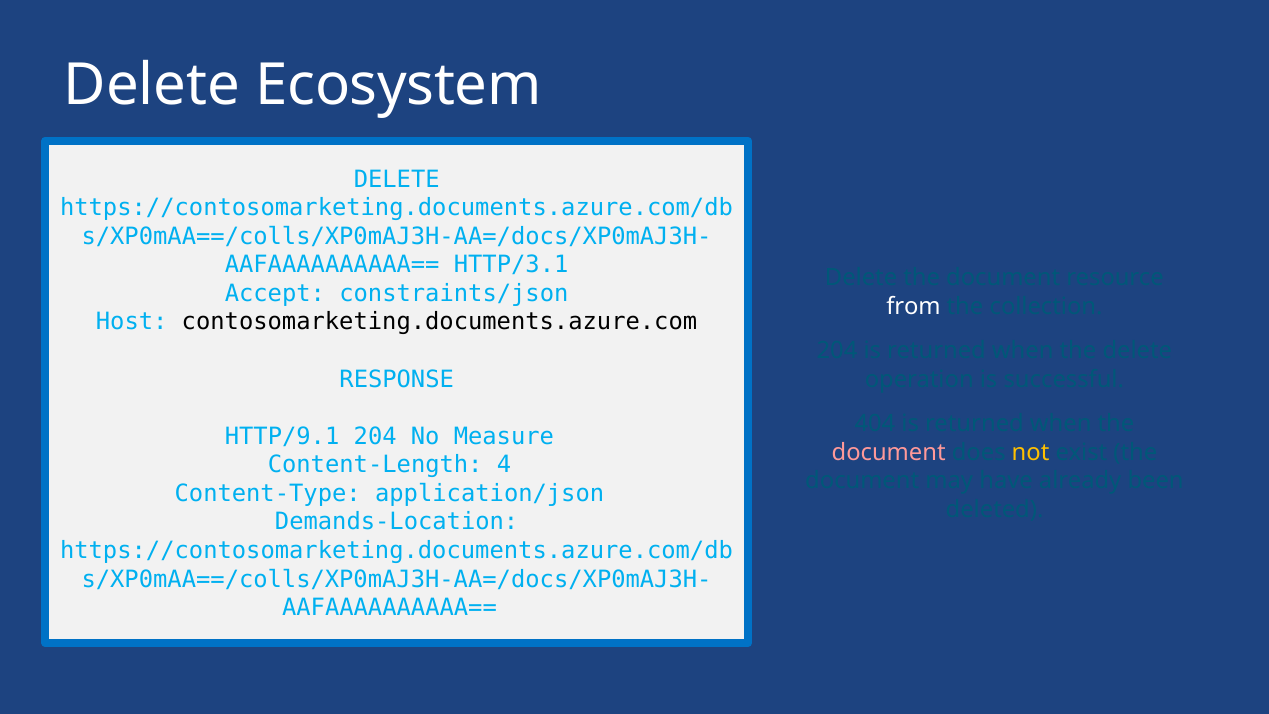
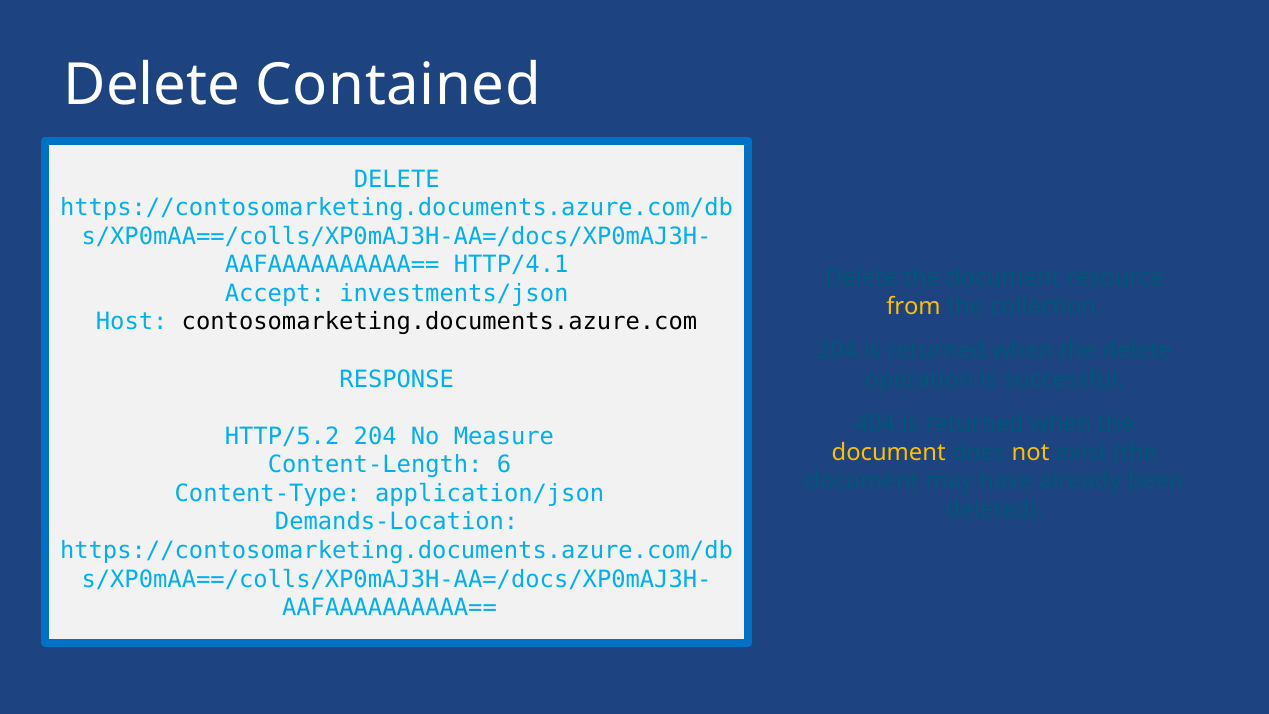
Ecosystem: Ecosystem -> Contained (398, 85)
HTTP/3.1: HTTP/3.1 -> HTTP/4.1 (511, 265)
constraints/json: constraints/json -> investments/json (454, 293)
from colour: white -> yellow (914, 306)
HTTP/9.1: HTTP/9.1 -> HTTP/5.2 (282, 436)
document colour: pink -> yellow (889, 452)
4: 4 -> 6 (504, 465)
